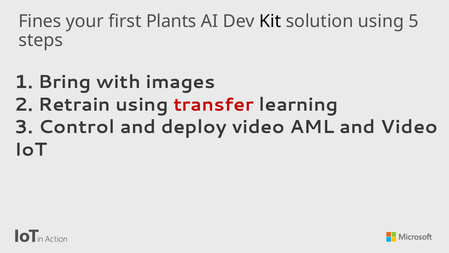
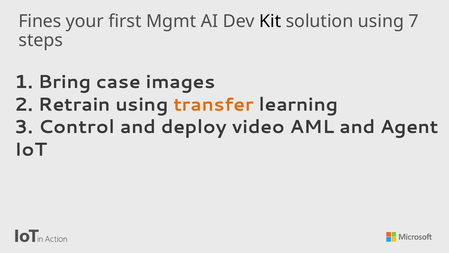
Plants: Plants -> Mgmt (171, 21)
5: 5 -> 7 (414, 21)
with: with -> case (118, 82)
transfer colour: red -> orange (214, 104)
and Video: Video -> Agent (409, 127)
